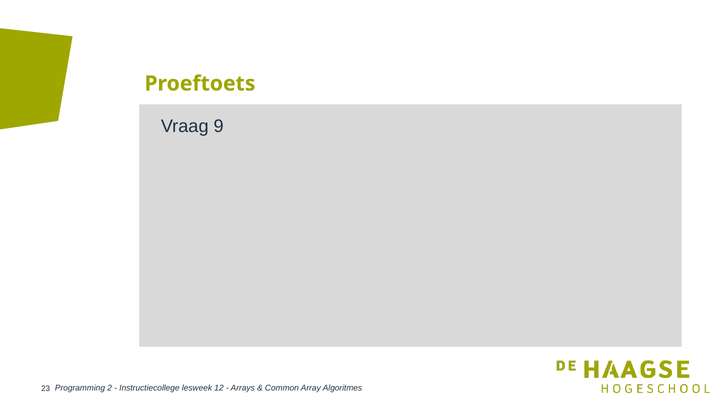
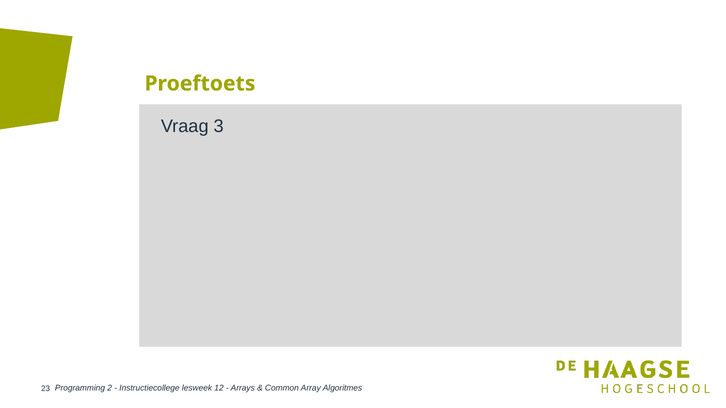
9: 9 -> 3 (219, 126)
